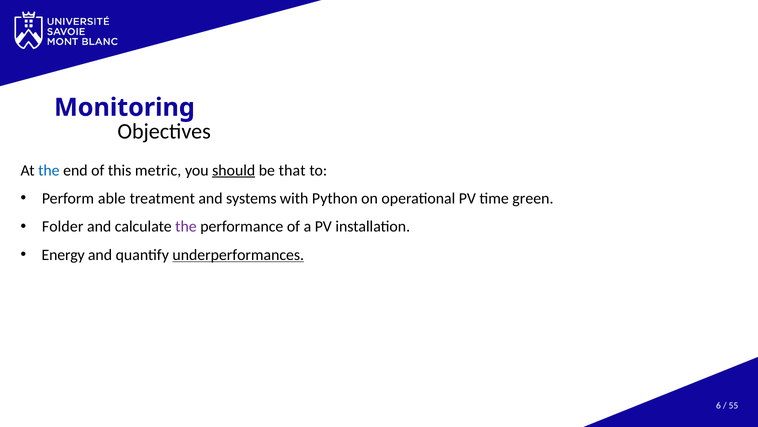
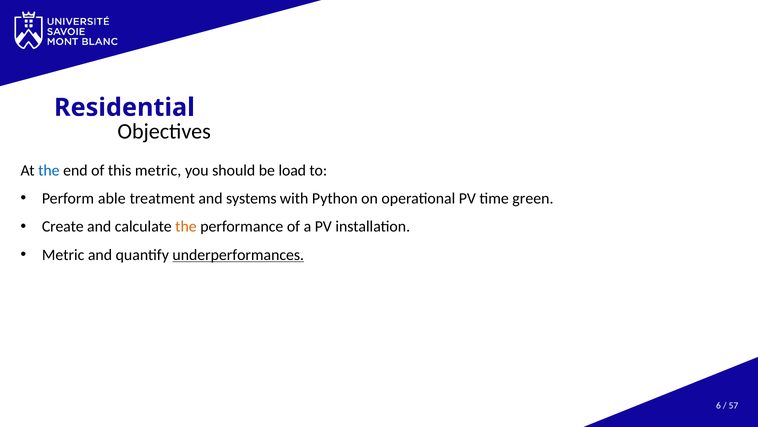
Monitoring: Monitoring -> Residential (124, 107)
should underline: present -> none (234, 170)
that: that -> load (292, 170)
Folder: Folder -> Create (63, 226)
the colour: purple -> orange (186, 226)
Energy: Energy -> Metric (63, 255)
55: 55 -> 57 (733, 405)
